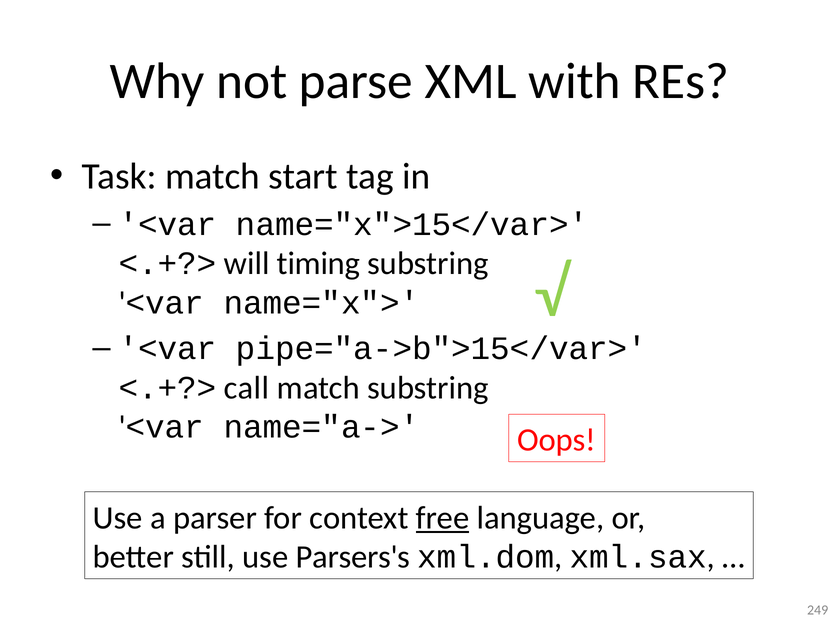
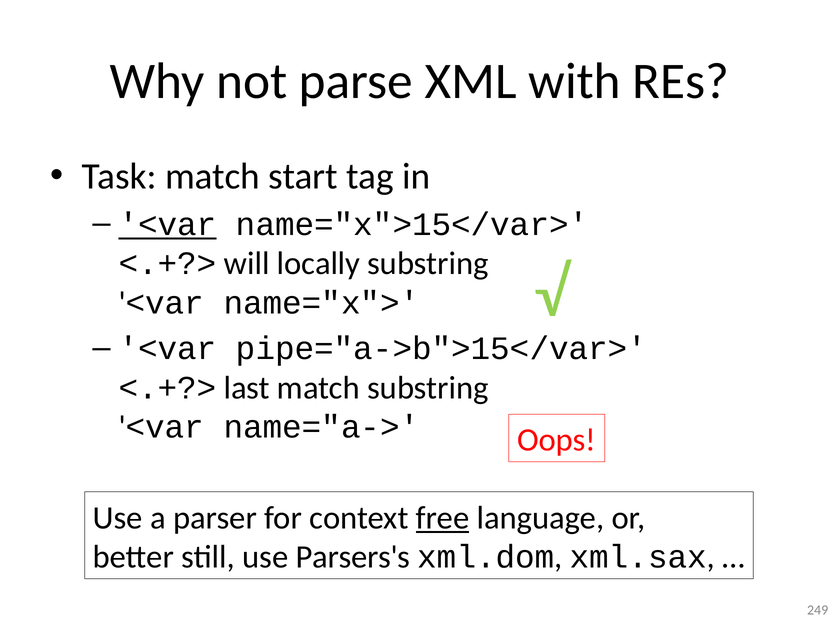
<var underline: none -> present (168, 224)
timing: timing -> locally (318, 264)
call: call -> last (247, 388)
